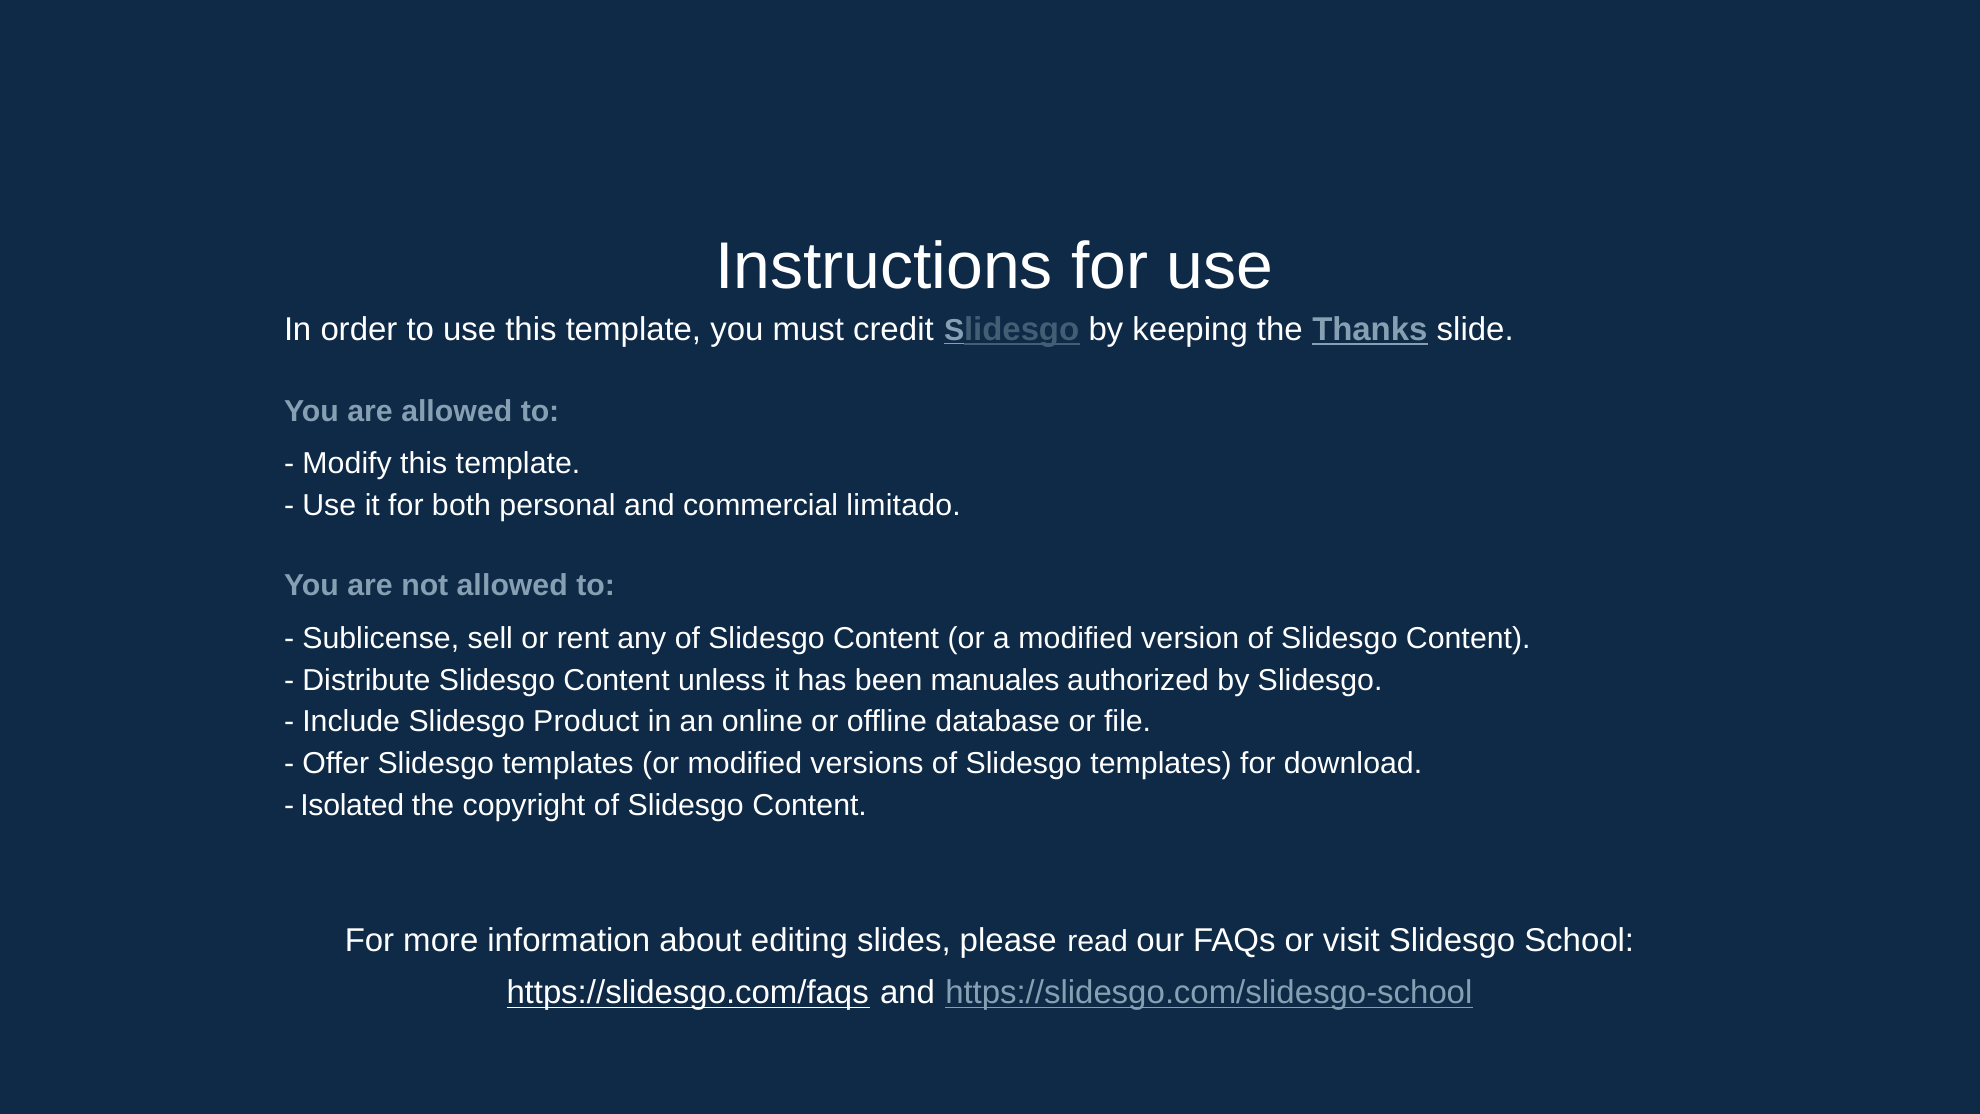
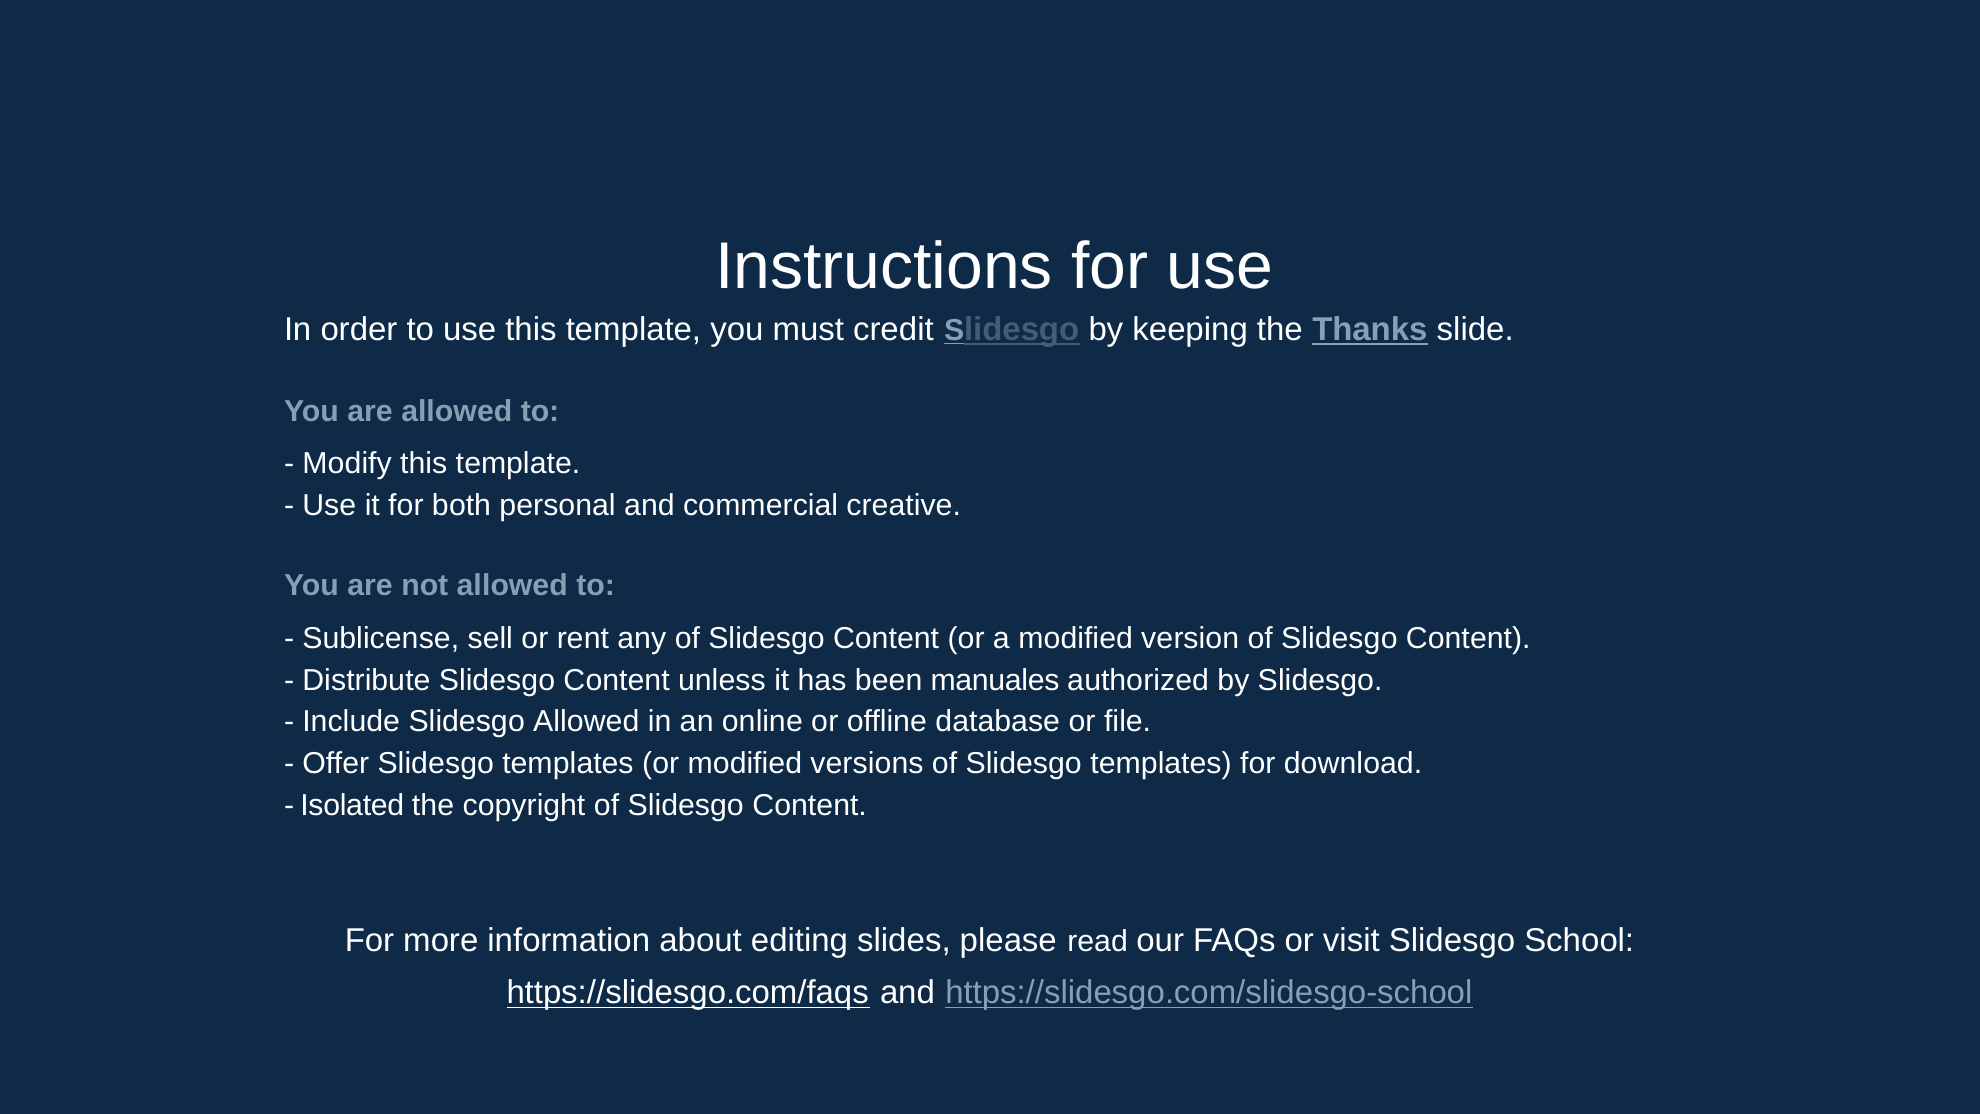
limitado: limitado -> creative (904, 505)
Slidesgo Product: Product -> Allowed (586, 722)
